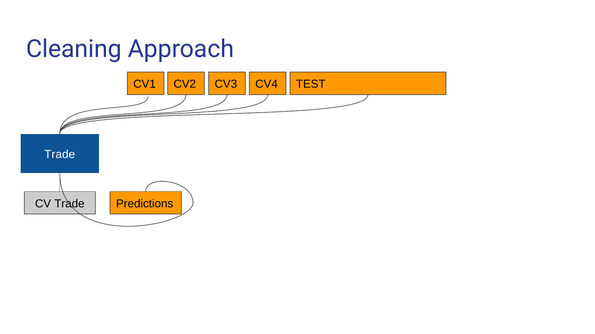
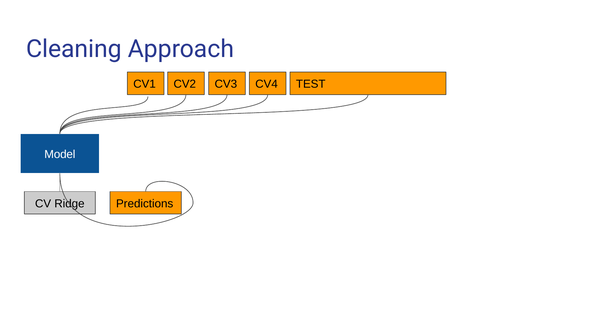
Trade: Trade -> Model (60, 155)
CV Trade: Trade -> Ridge (69, 204)
